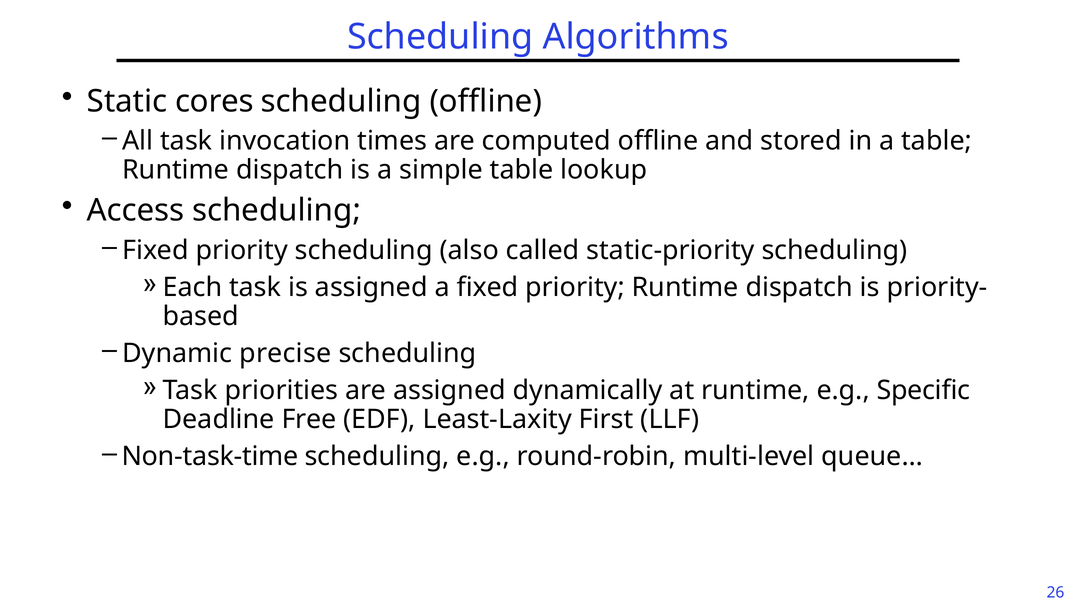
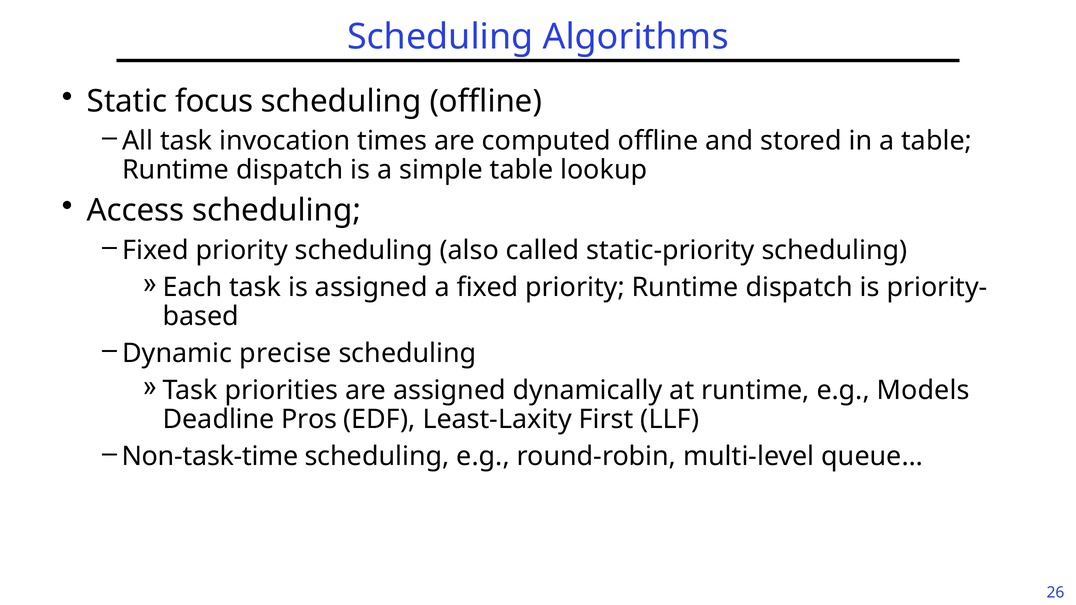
cores: cores -> focus (214, 101)
Specific: Specific -> Models (923, 391)
Free: Free -> Pros (309, 420)
